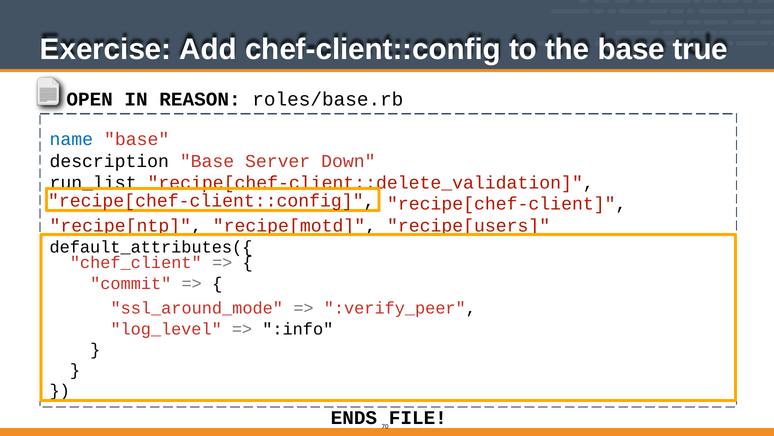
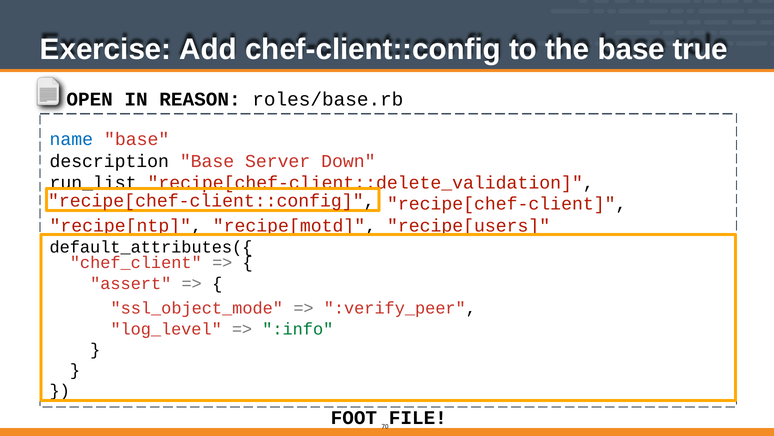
commit: commit -> assert (131, 283)
ssl_around_mode: ssl_around_mode -> ssl_object_mode (197, 308)
:info colour: black -> green (298, 328)
ENDS: ENDS -> FOOT (354, 418)
